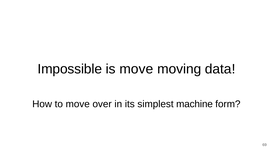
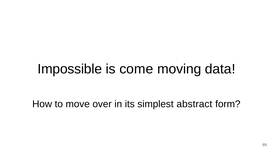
is move: move -> come (136, 69)
machine: machine -> abstract (194, 104)
